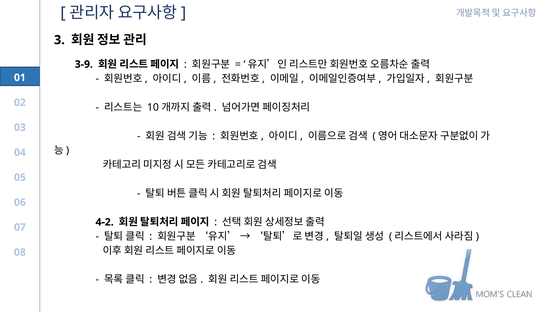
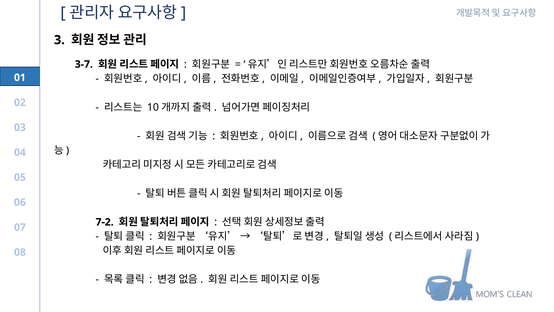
3-9: 3-9 -> 3-7 (84, 64)
4-2: 4-2 -> 7-2 (105, 222)
